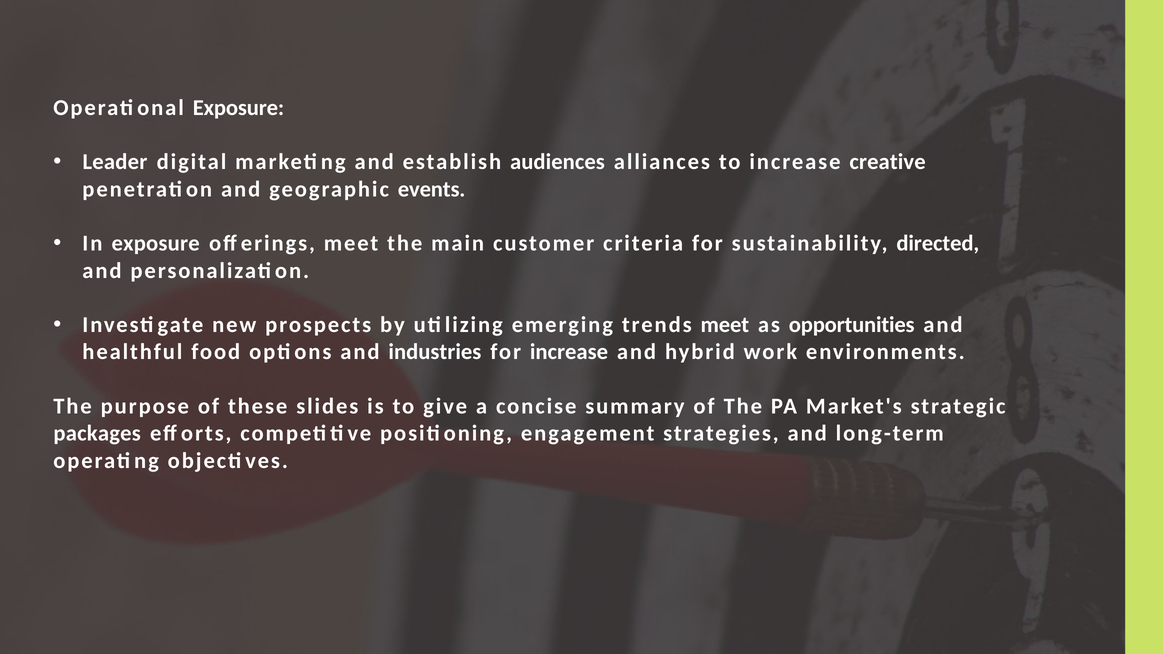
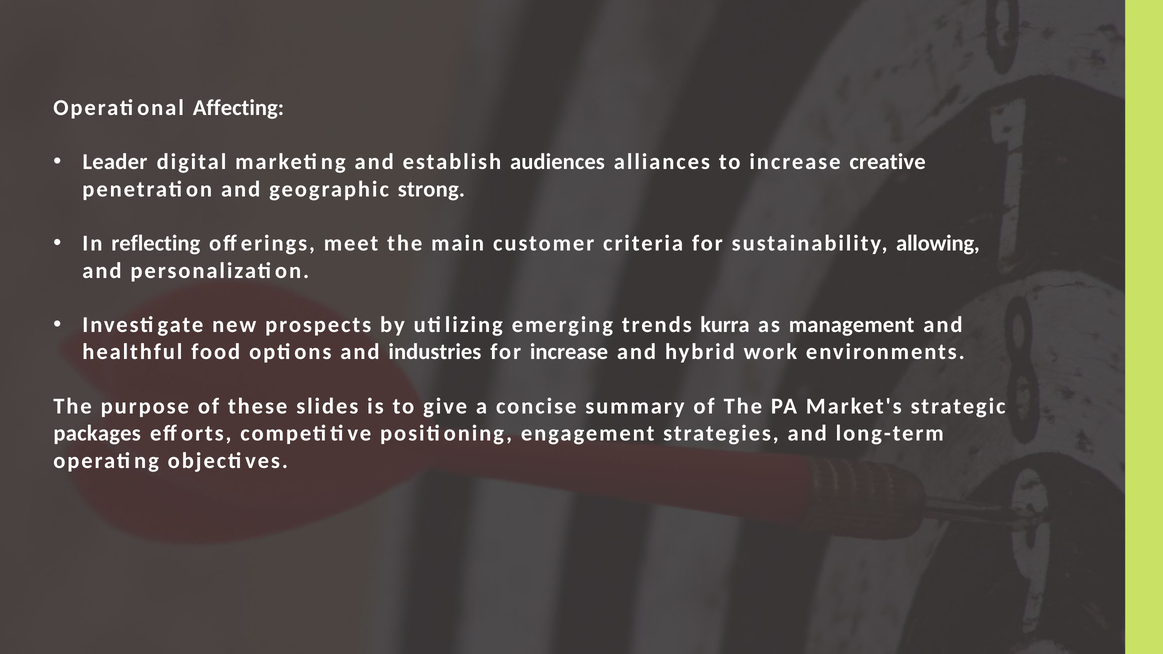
Operational Exposure: Exposure -> Affecting (238, 108)
events: events -> strong (431, 189)
In exposure: exposure -> reflecting (156, 243)
directed: directed -> allowing (938, 243)
trends meet: meet -> kurra (725, 325)
opportunities: opportunities -> management (852, 325)
